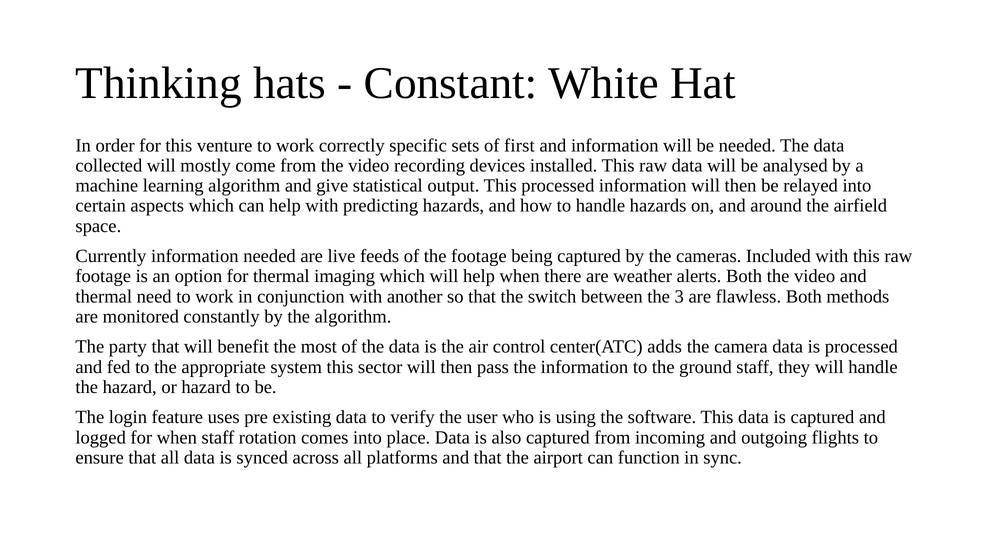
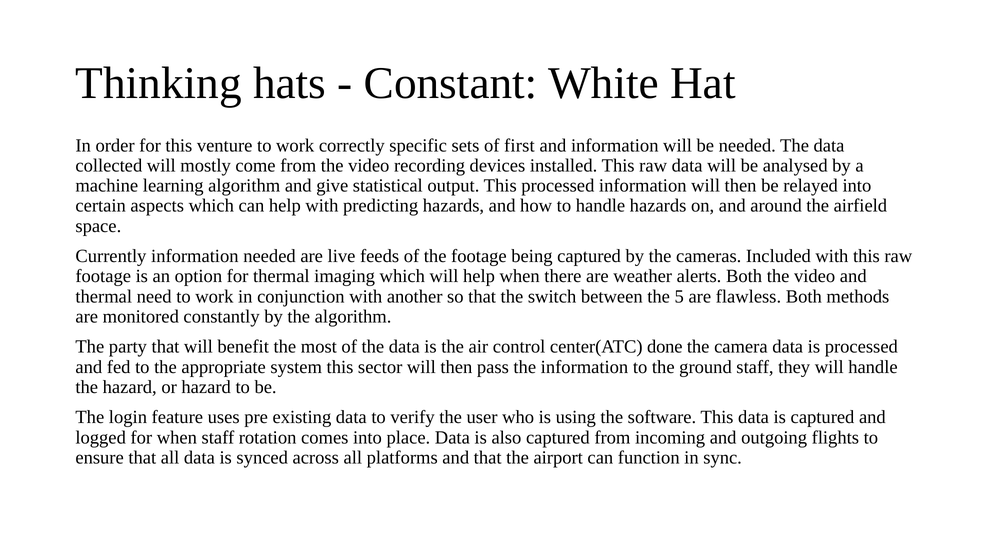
3: 3 -> 5 (679, 296)
adds: adds -> done (665, 347)
